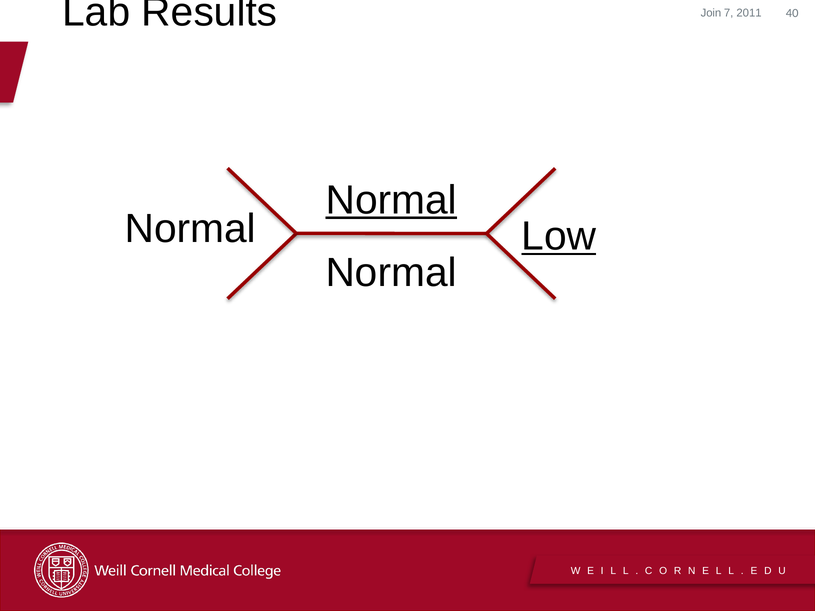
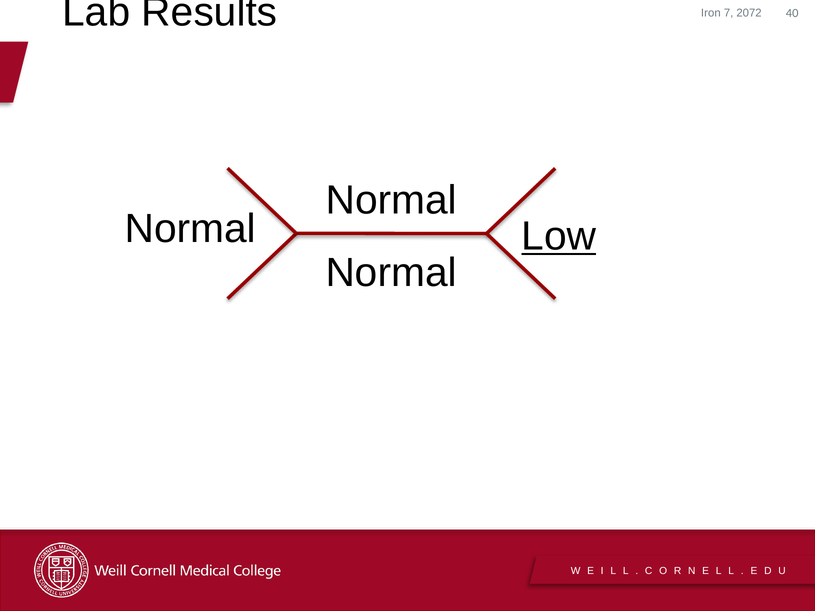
Join: Join -> Iron (711, 13)
2011: 2011 -> 2072 (749, 13)
Normal underline: present -> none (391, 200)
